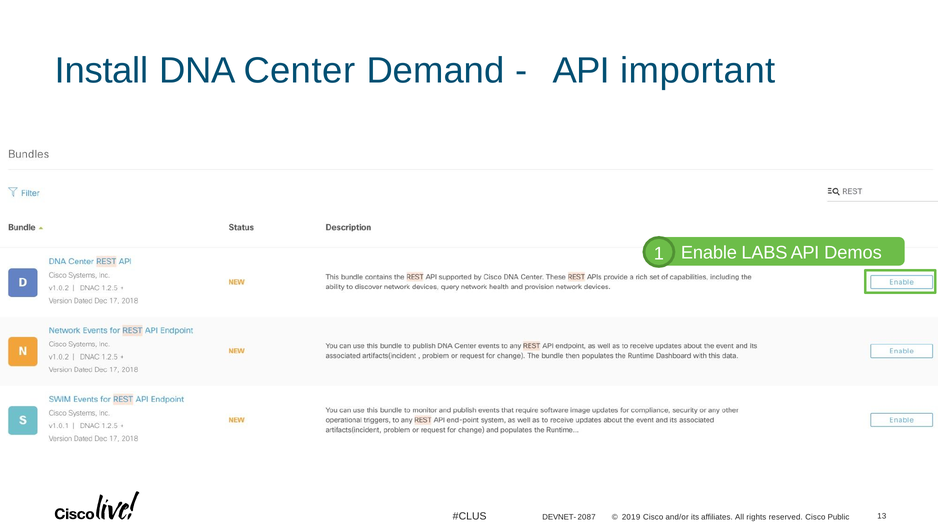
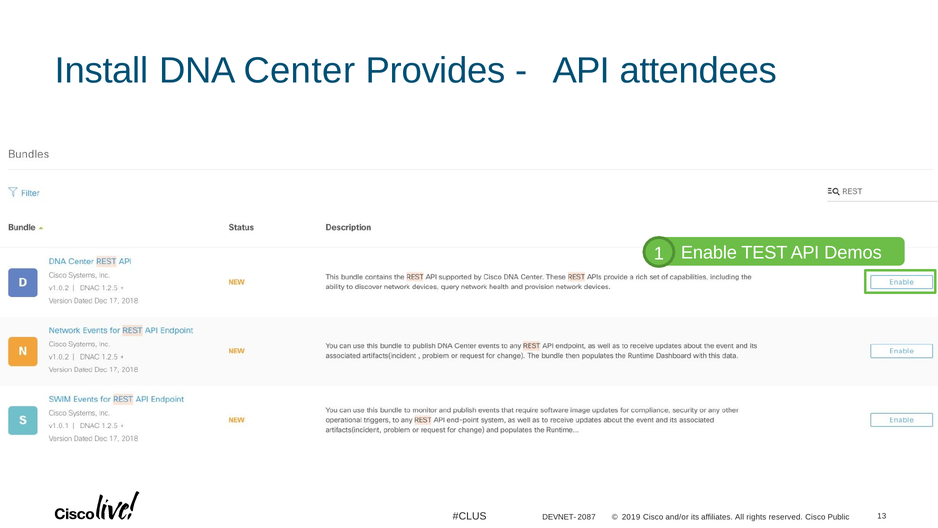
Demand: Demand -> Provides (436, 71)
important: important -> attendees (698, 71)
LABS: LABS -> TEST (764, 253)
